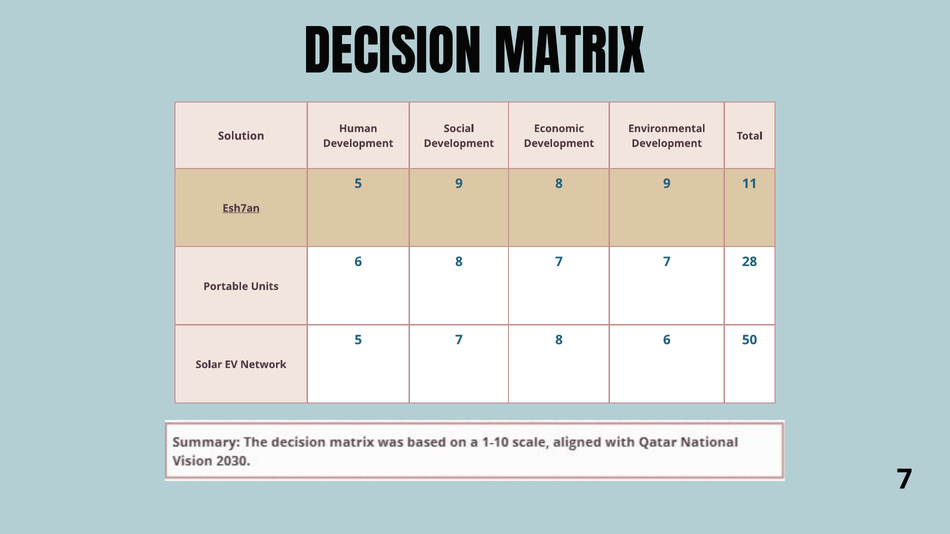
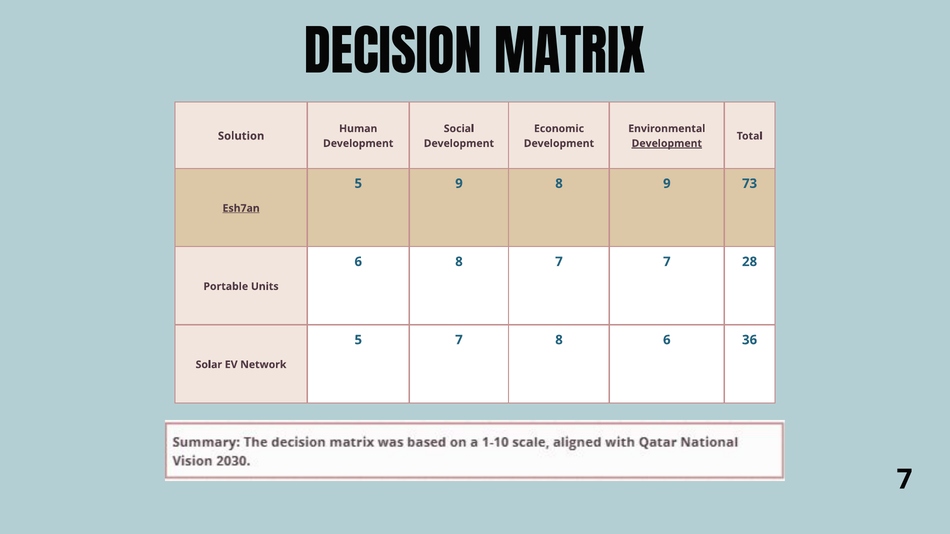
Development underline: none -> present (667, 144)
11: 11 -> 73 (750, 184)
50: 50 -> 36 (750, 340)
